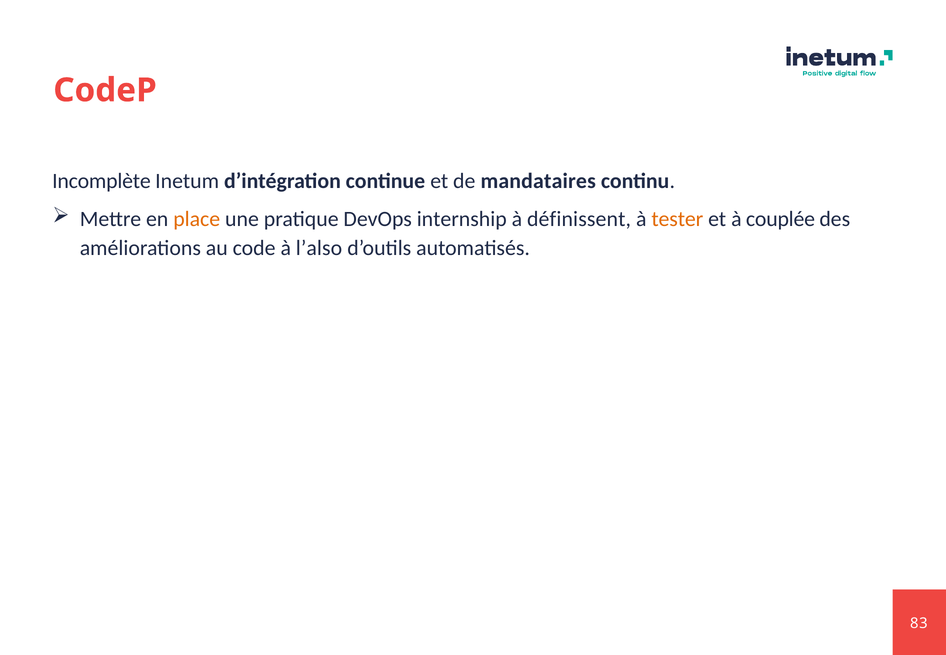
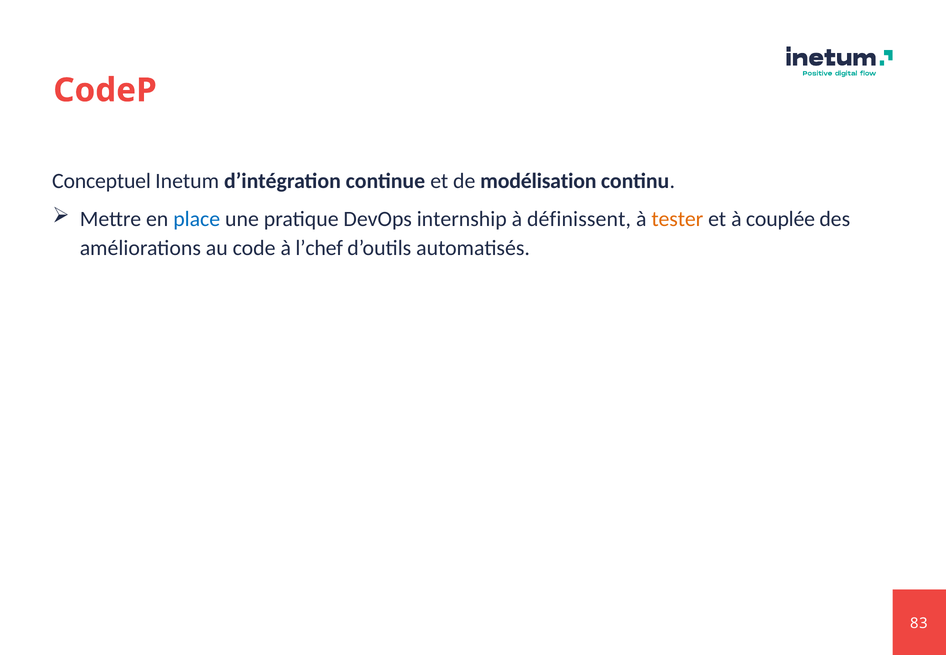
Incomplète: Incomplète -> Conceptuel (101, 181)
mandataires: mandataires -> modélisation (538, 181)
place colour: orange -> blue (197, 219)
l’also: l’also -> l’chef (319, 248)
